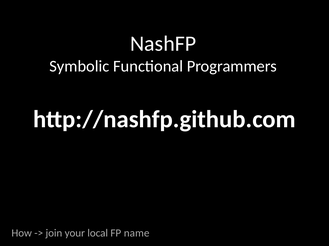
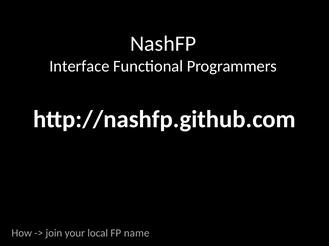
Symbolic: Symbolic -> Interface (79, 66)
